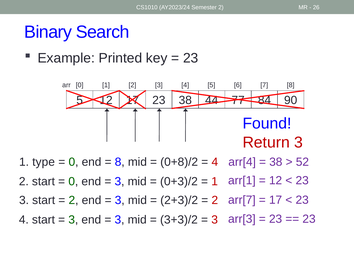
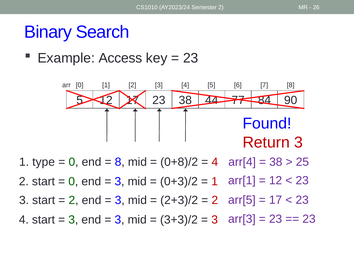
Printed: Printed -> Access (120, 58)
52: 52 -> 25 (302, 162)
arr[7: arr[7 -> arr[5 (242, 200)
